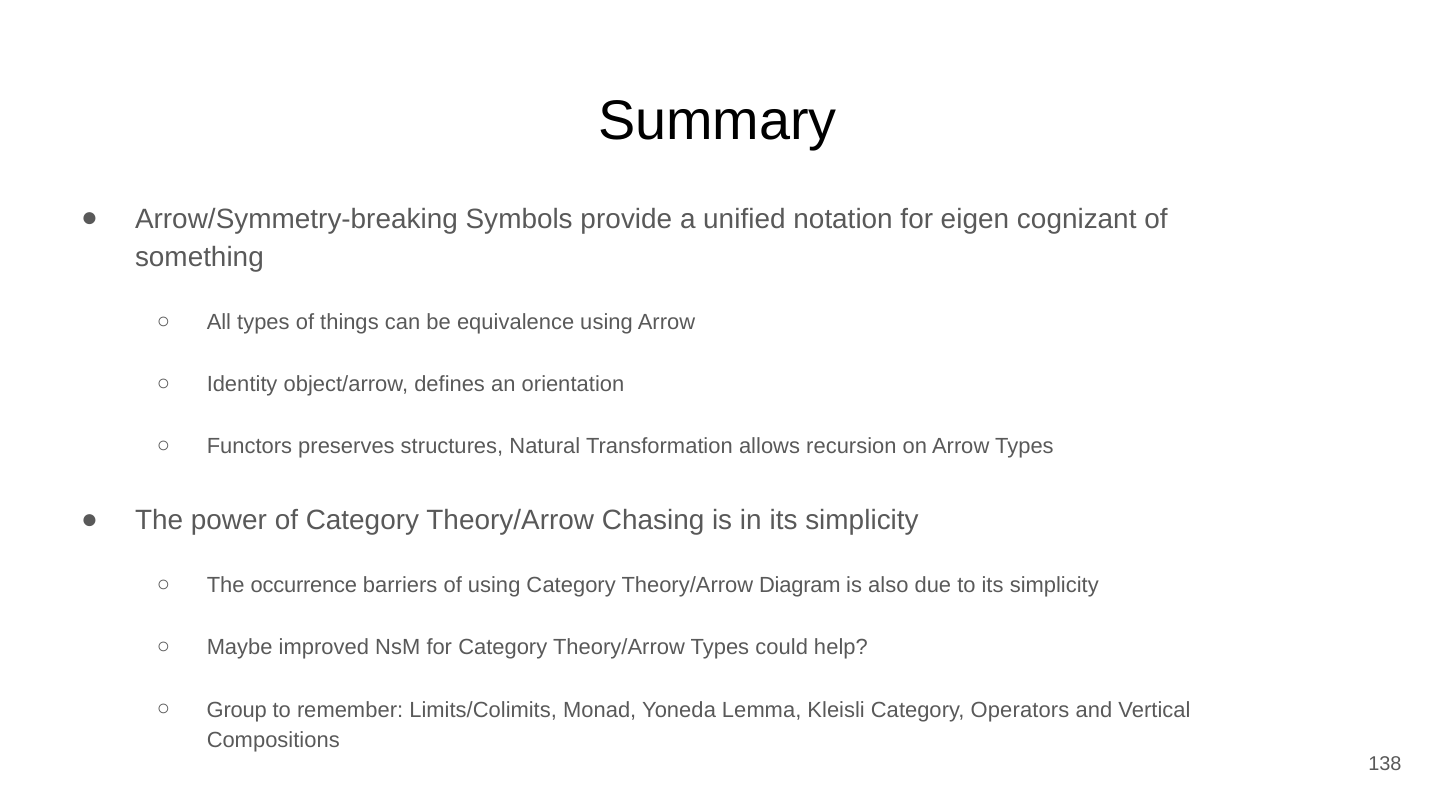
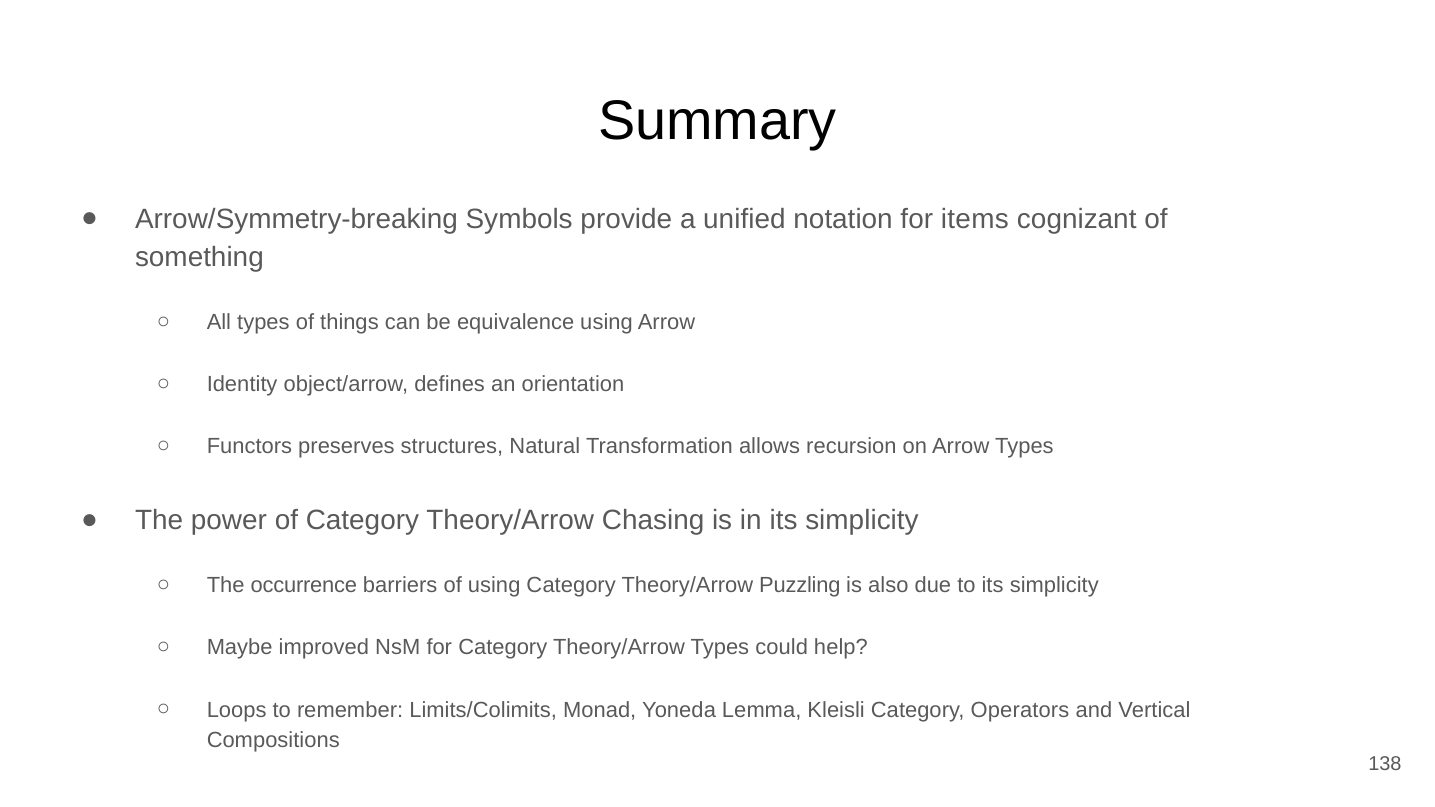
eigen: eigen -> items (975, 219)
Diagram: Diagram -> Puzzling (800, 586)
Group: Group -> Loops (237, 710)
